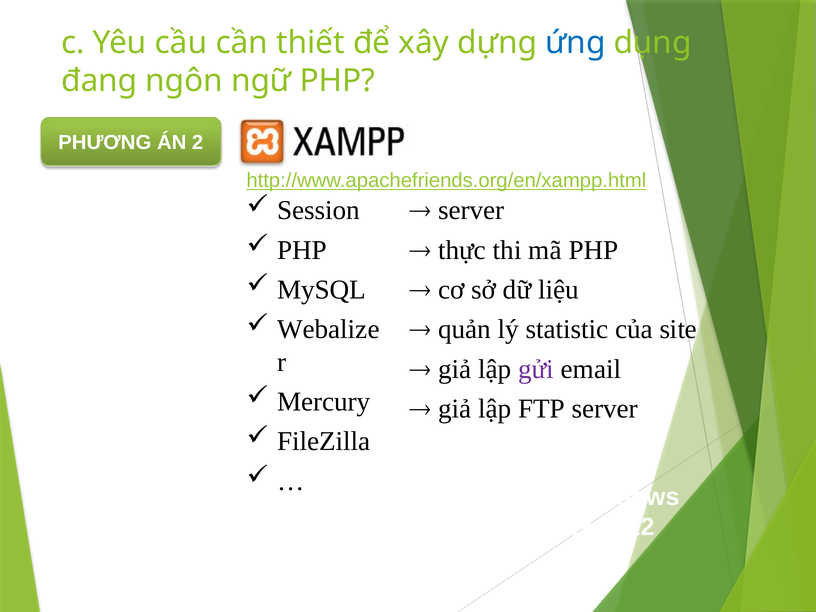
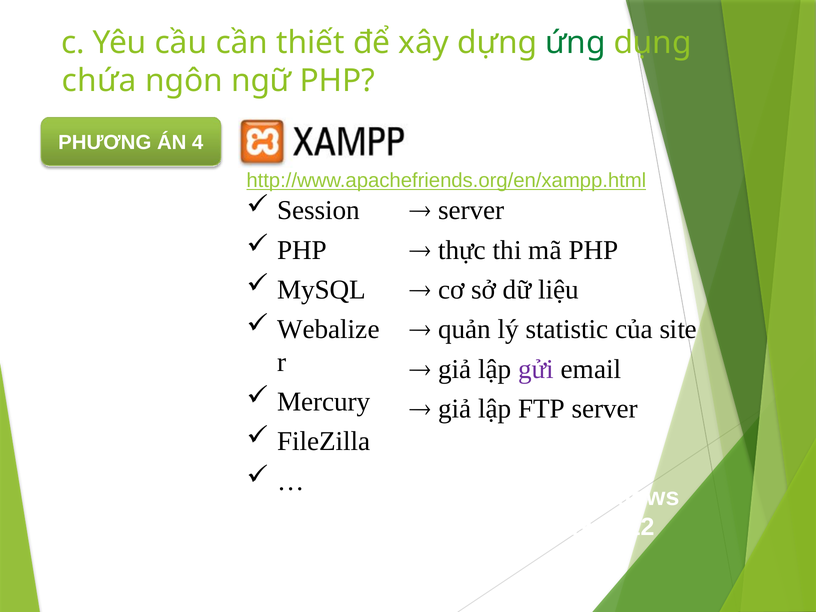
ứng colour: blue -> green (575, 43)
đang: đang -> chứa (99, 81)
2: 2 -> 4 (198, 142)
